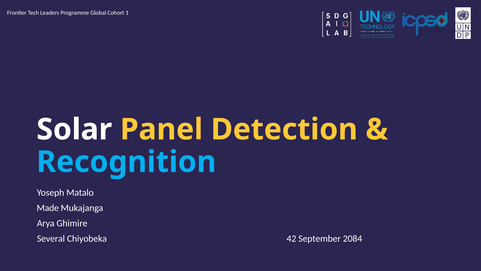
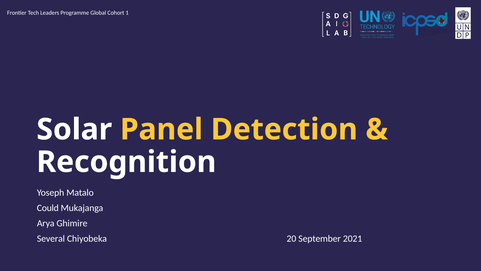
Recognition colour: light blue -> white (126, 162)
Made: Made -> Could (48, 208)
42: 42 -> 20 (291, 238)
2084: 2084 -> 2021 (353, 238)
